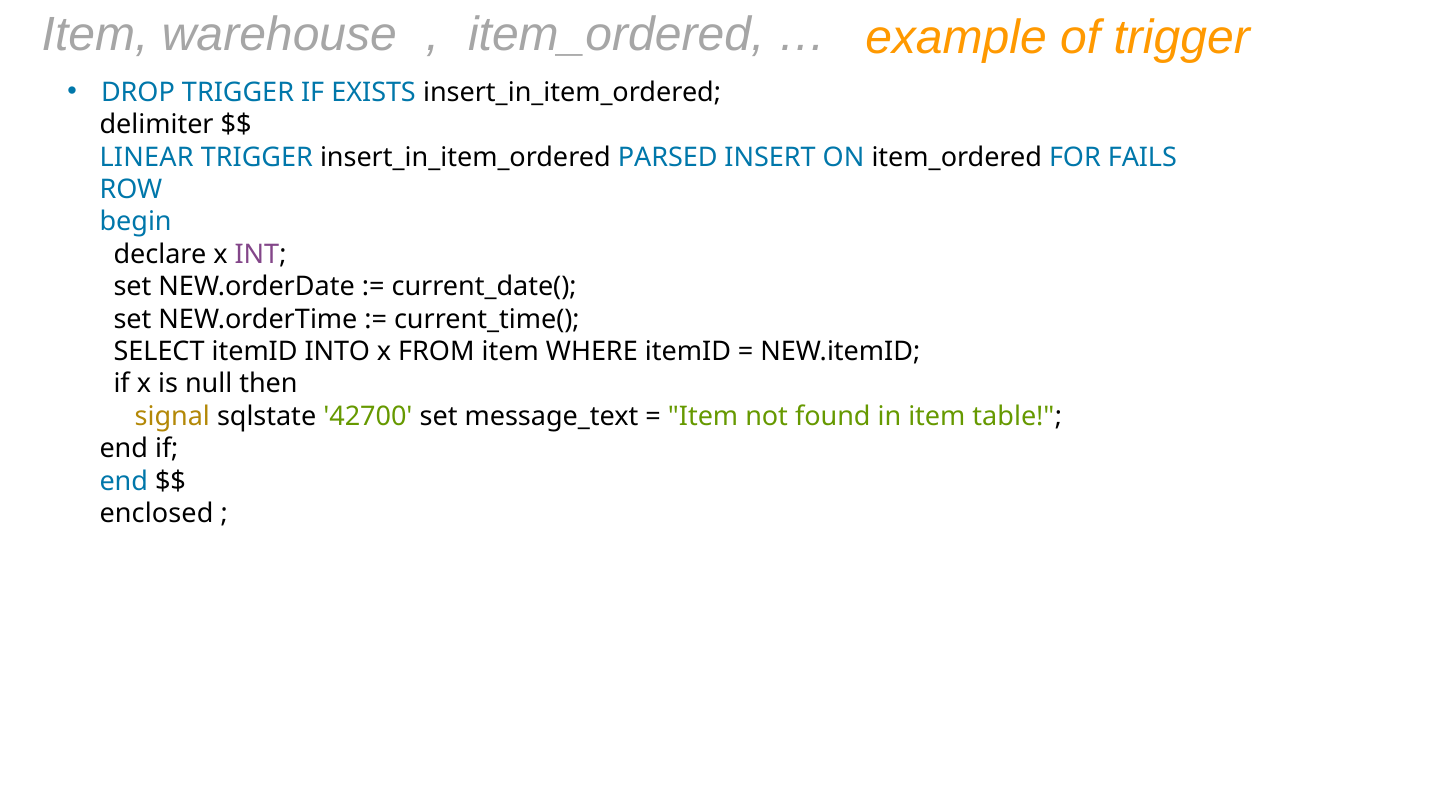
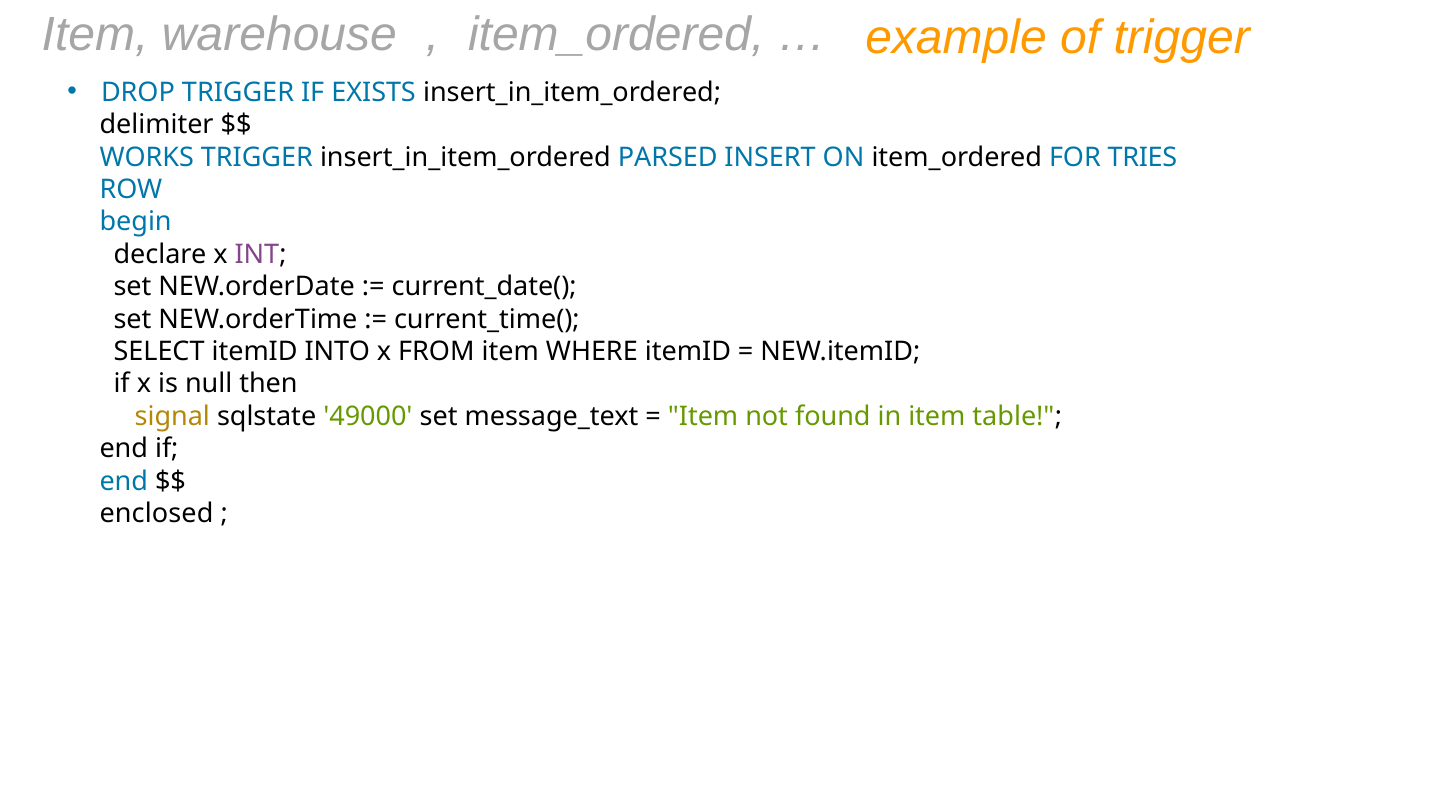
LINEAR: LINEAR -> WORKS (147, 157)
FAILS: FAILS -> TRIES (1142, 157)
42700: 42700 -> 49000 (368, 417)
